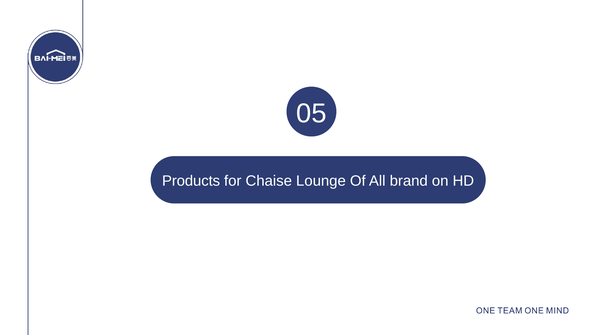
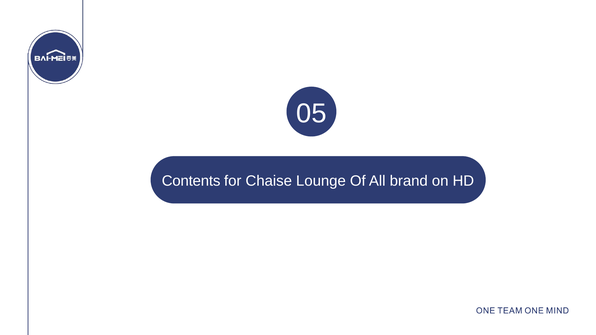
Products: Products -> Contents (191, 181)
